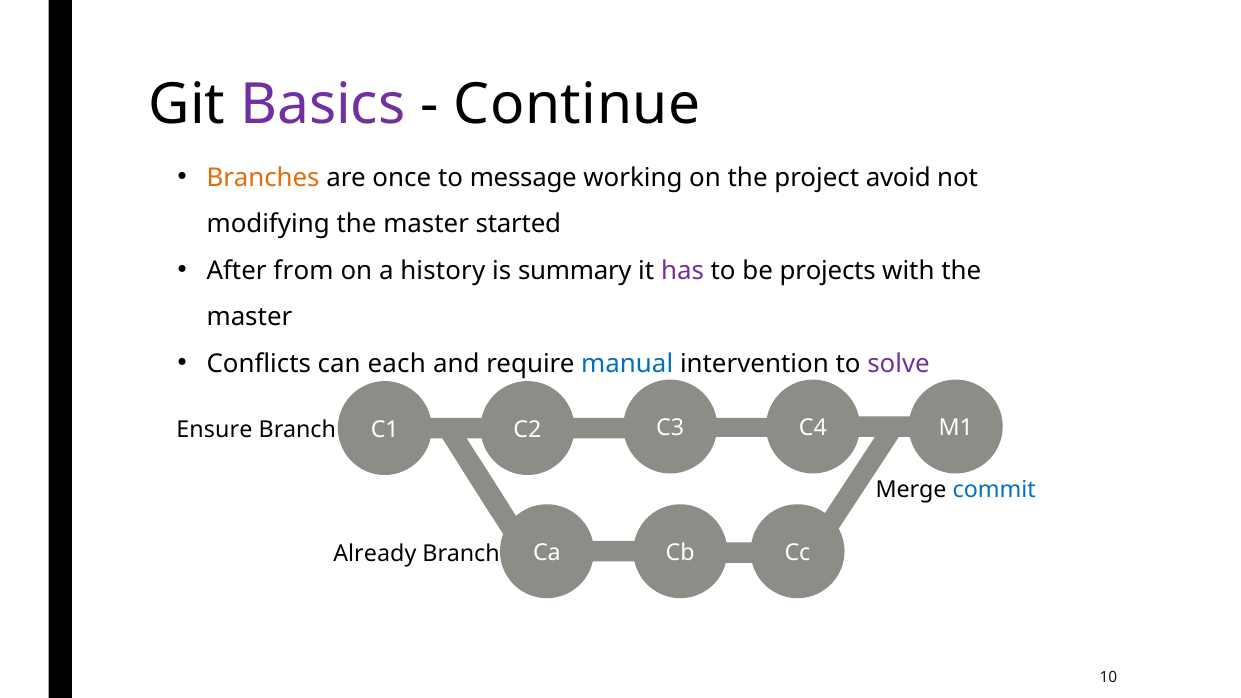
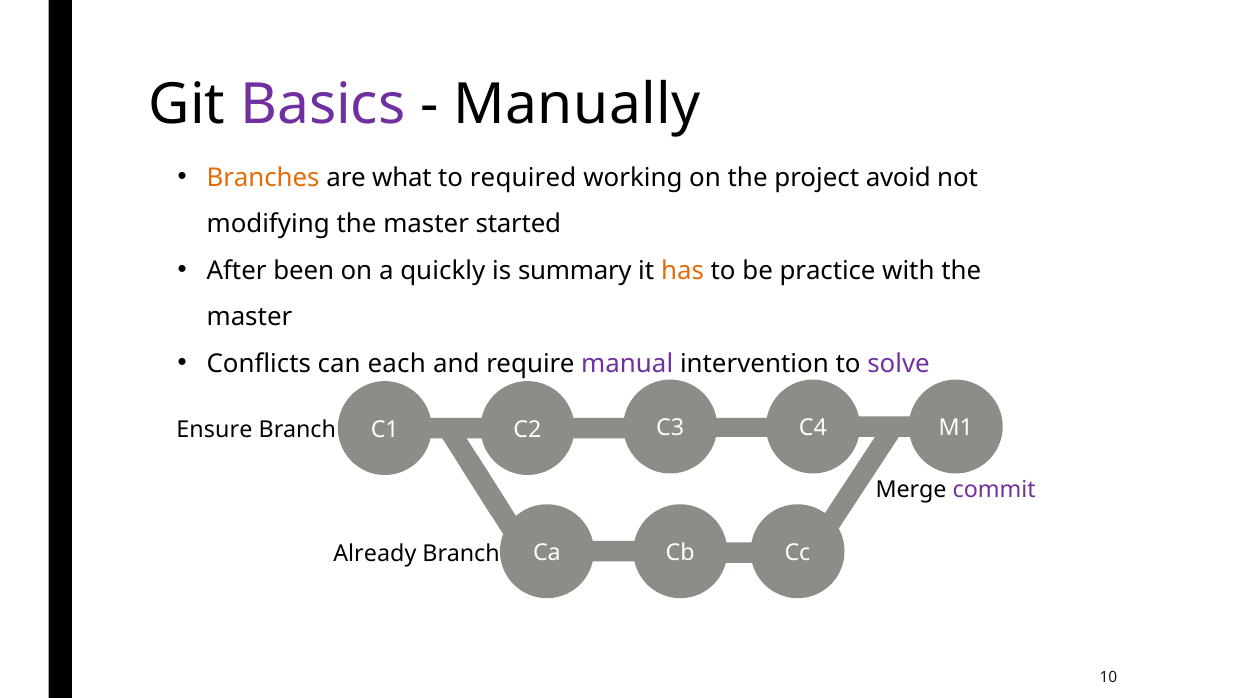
Continue: Continue -> Manually (577, 104)
once: once -> what (402, 178)
message: message -> required (523, 178)
from: from -> been (304, 271)
history: history -> quickly (443, 271)
has colour: purple -> orange (682, 271)
projects: projects -> practice (828, 271)
manual colour: blue -> purple (627, 364)
commit colour: blue -> purple (994, 490)
